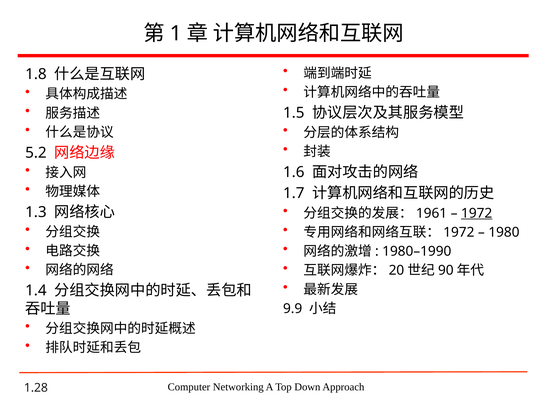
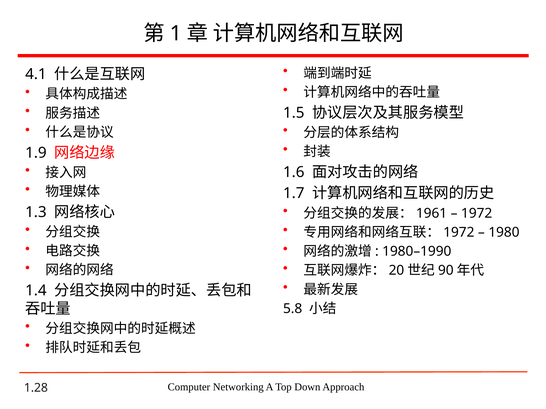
1.8: 1.8 -> 4.1 (36, 74)
5.2: 5.2 -> 1.9 (36, 153)
1972 underline: present -> none (477, 213)
9.9: 9.9 -> 5.8 (293, 309)
